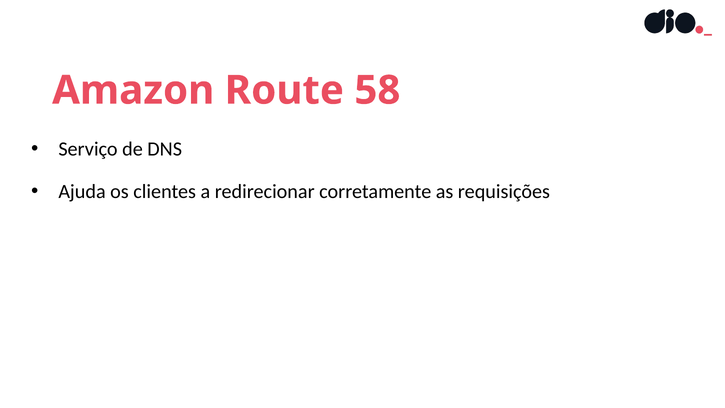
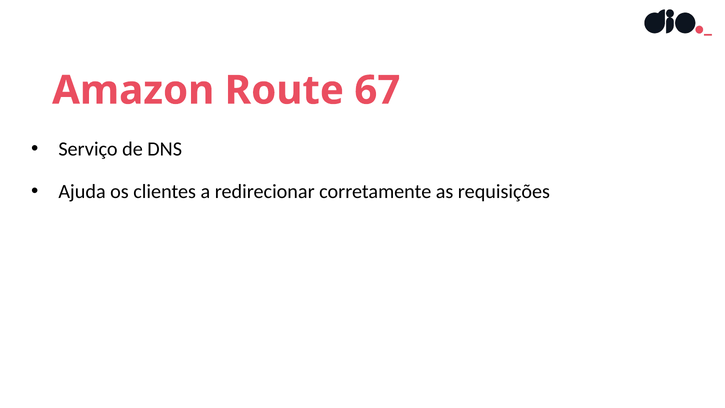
58: 58 -> 67 (377, 90)
